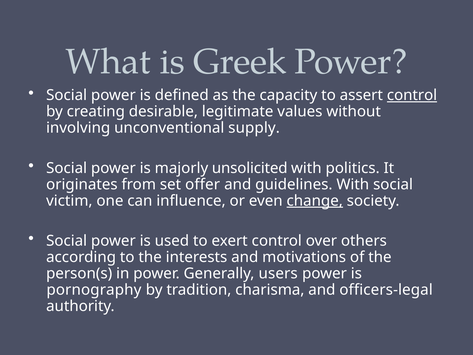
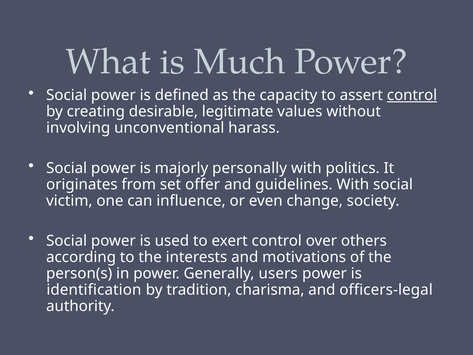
Greek: Greek -> Much (240, 62)
supply: supply -> harass (254, 128)
unsolicited: unsolicited -> personally (250, 168)
change underline: present -> none (315, 201)
pornography: pornography -> identification (94, 290)
